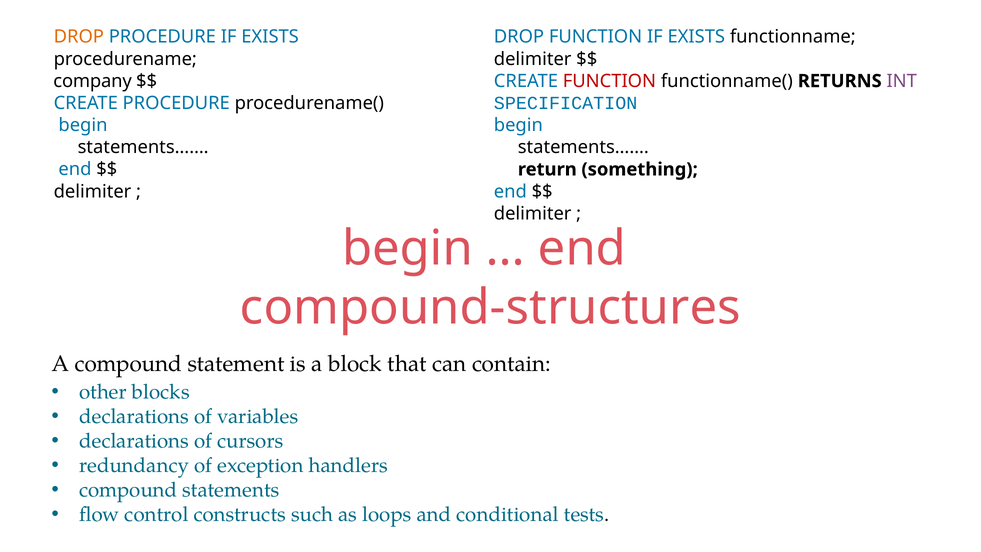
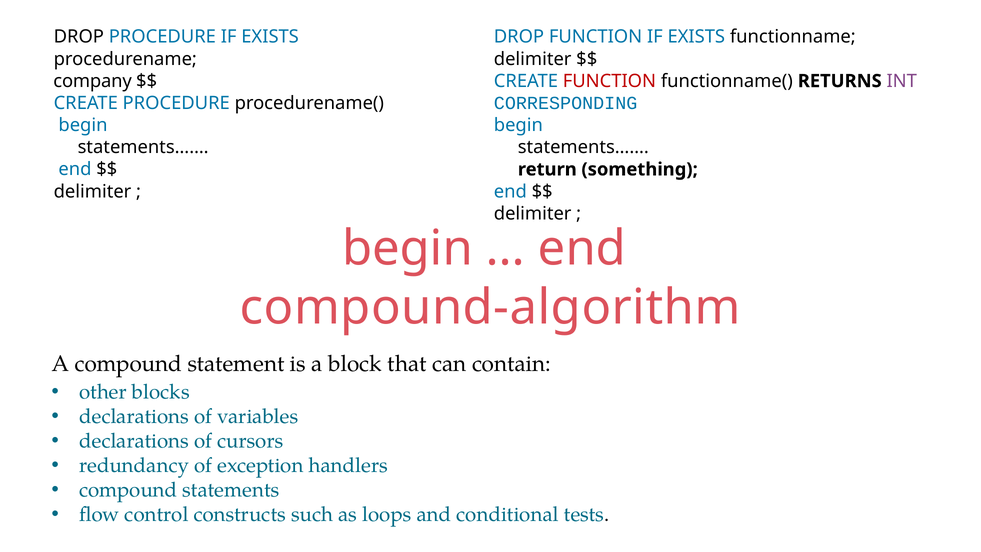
DROP colour: orange -> black (79, 37)
SPECIFICATION: SPECIFICATION -> CORRESPONDING (566, 103)
compound-structures: compound-structures -> compound-algorithm (490, 308)
